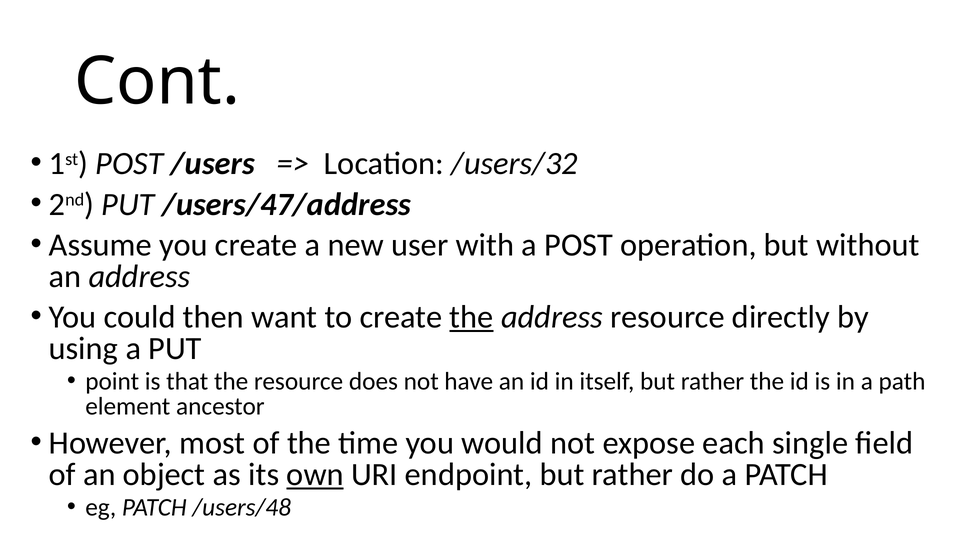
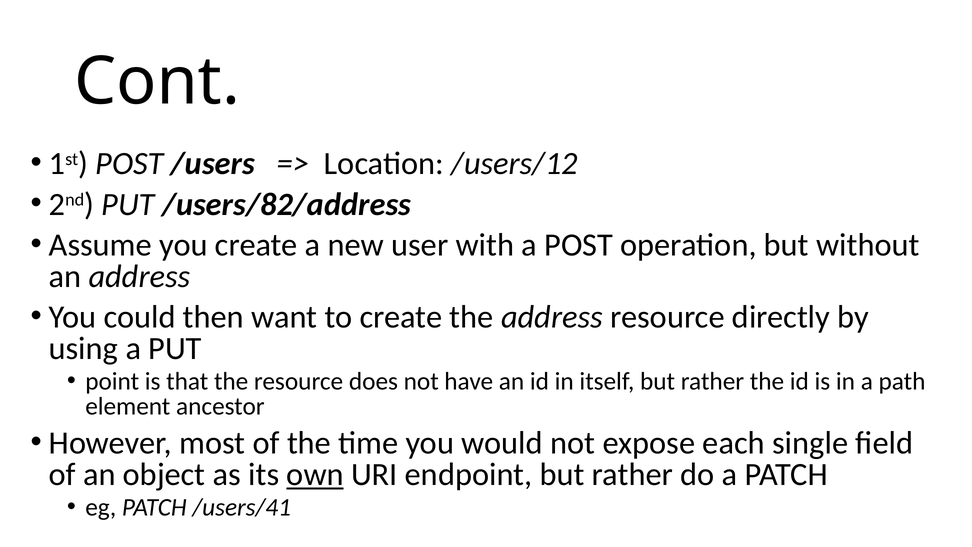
/users/32: /users/32 -> /users/12 (515, 164)
/users/47/address: /users/47/address -> /users/82/address (287, 204)
the underline: present -> none (471, 317)
/users/48: /users/48 -> /users/41 (242, 507)
